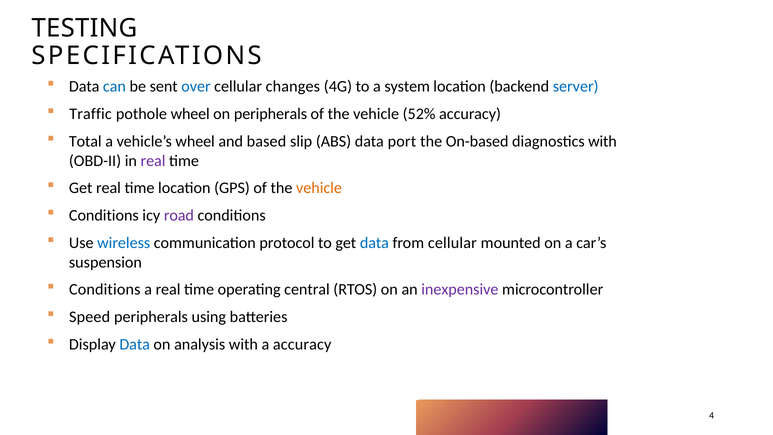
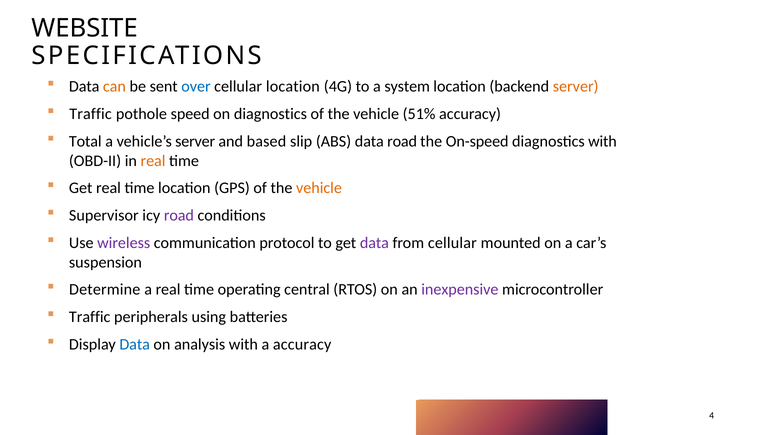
TESTING: TESTING -> WEBSITE (85, 28)
can colour: blue -> orange (114, 87)
cellular changes: changes -> location (293, 87)
server colour: blue -> orange (576, 87)
pothole wheel: wheel -> speed (190, 114)
on peripherals: peripherals -> diagnostics (270, 114)
52%: 52% -> 51% (419, 114)
vehicle’s wheel: wheel -> server (195, 141)
data port: port -> road (402, 141)
On-based: On-based -> On-speed (477, 141)
real colour: purple -> orange (153, 161)
Conditions: Conditions -> Supervisor (104, 215)
wireless colour: blue -> purple (124, 243)
data colour: blue -> purple (374, 243)
Conditions: Conditions -> Determine (105, 290)
Speed: Speed -> Traffic (90, 317)
